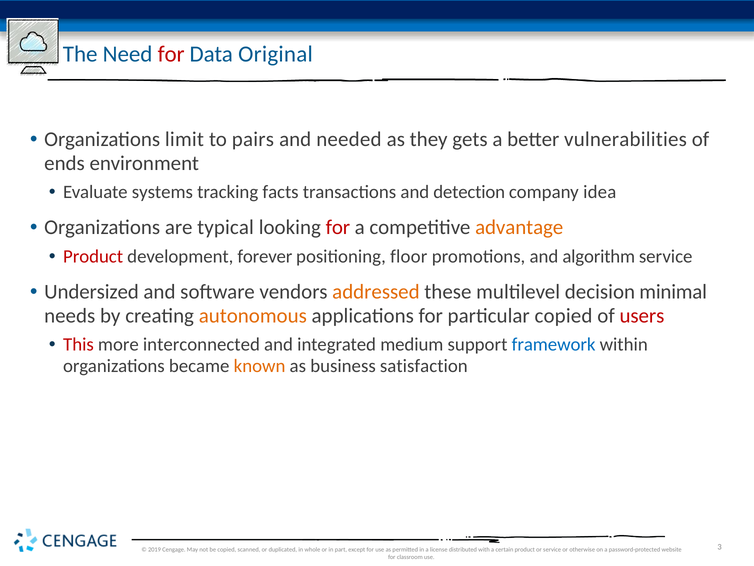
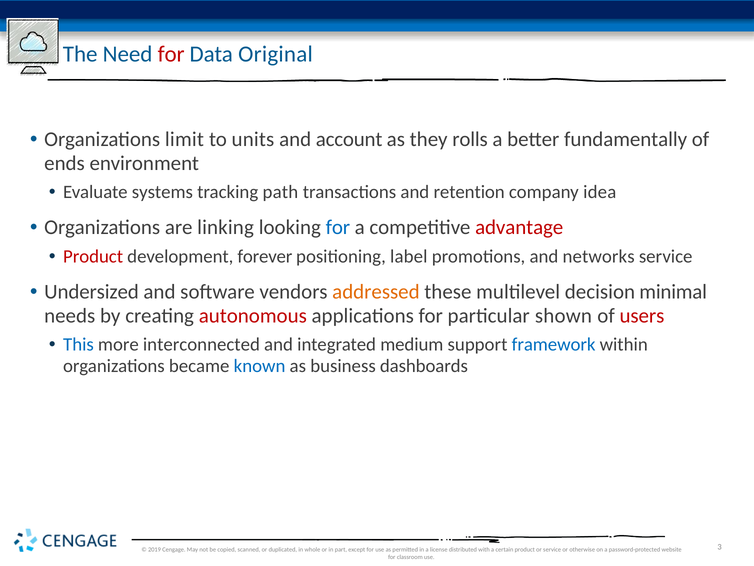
pairs: pairs -> units (253, 139)
needed: needed -> account (349, 139)
gets: gets -> rolls (470, 139)
vulnerabilities: vulnerabilities -> fundamentally (626, 139)
facts: facts -> path (280, 192)
detection: detection -> retention (469, 192)
typical: typical -> linking (226, 227)
for colour: red -> blue (338, 227)
advantage colour: orange -> red (519, 227)
floor: floor -> label (409, 256)
algorithm: algorithm -> networks (599, 256)
autonomous colour: orange -> red (253, 315)
particular copied: copied -> shown (563, 315)
This colour: red -> blue (78, 344)
known colour: orange -> blue (260, 366)
satisfaction: satisfaction -> dashboards (424, 366)
